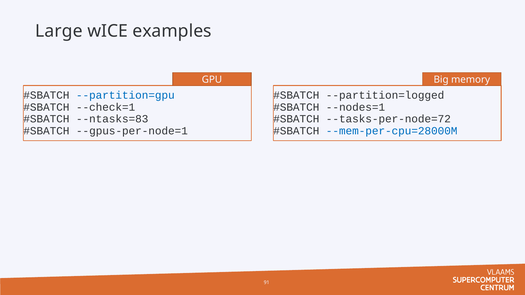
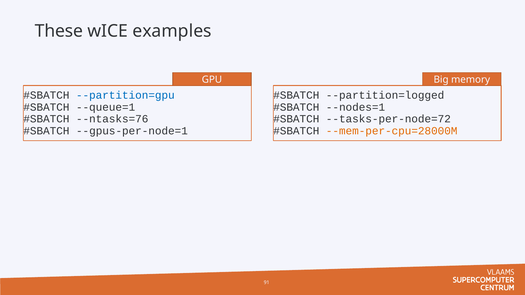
Large: Large -> These (59, 31)
--check=1: --check=1 -> --queue=1 (106, 107)
--ntasks=83: --ntasks=83 -> --ntasks=76 (112, 119)
--mem-per-cpu=28000M colour: blue -> orange (392, 131)
